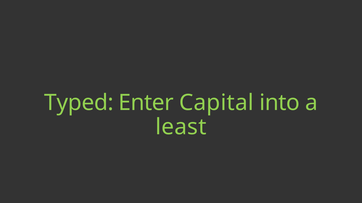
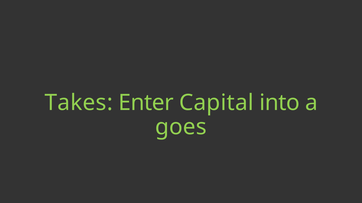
Typed: Typed -> Takes (79, 103)
least: least -> goes (181, 127)
